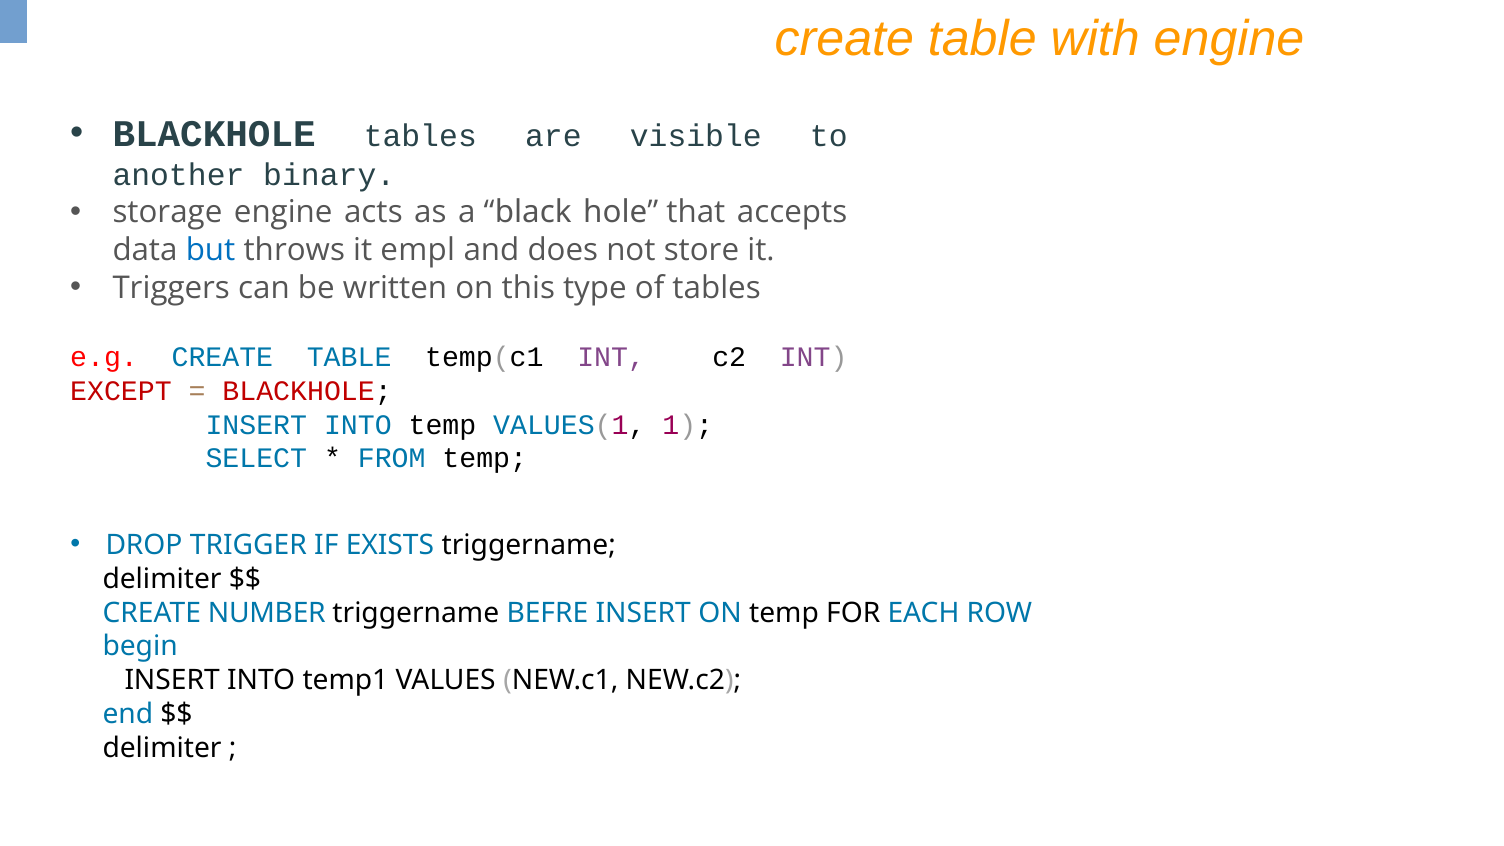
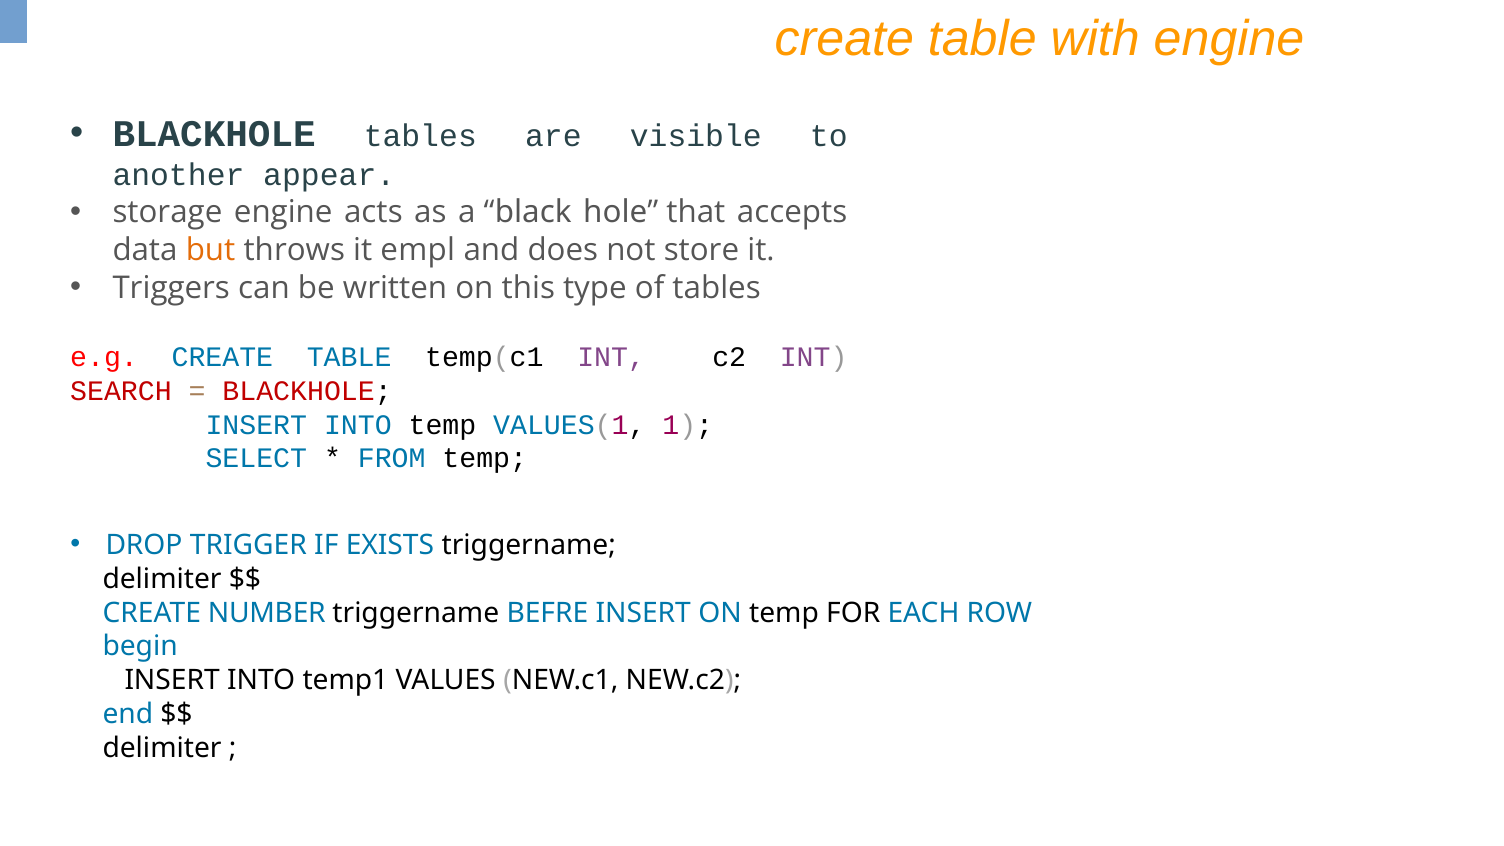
binary: binary -> appear (329, 175)
but colour: blue -> orange (211, 250)
EXCEPT: EXCEPT -> SEARCH (121, 391)
